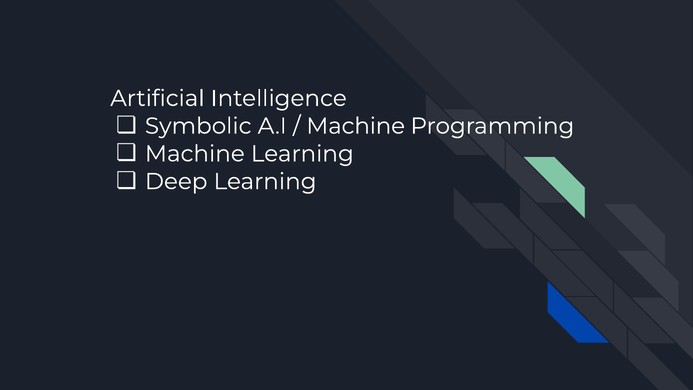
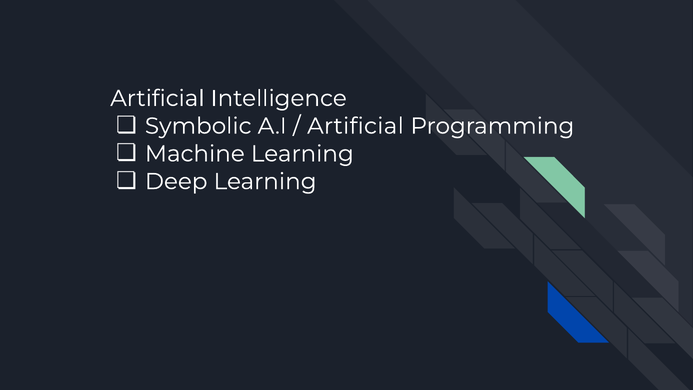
Machine: Machine -> Artificial (355, 126)
